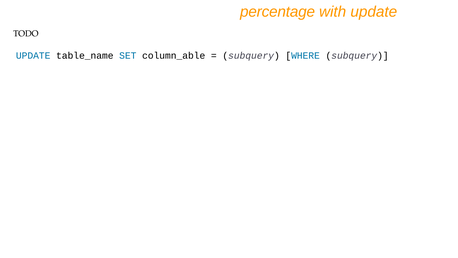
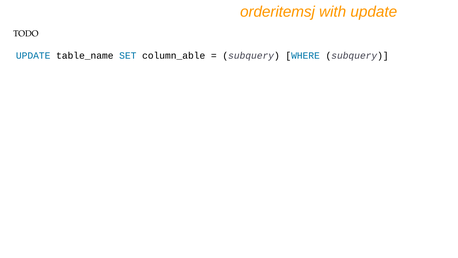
percentage: percentage -> orderitemsj (278, 12)
